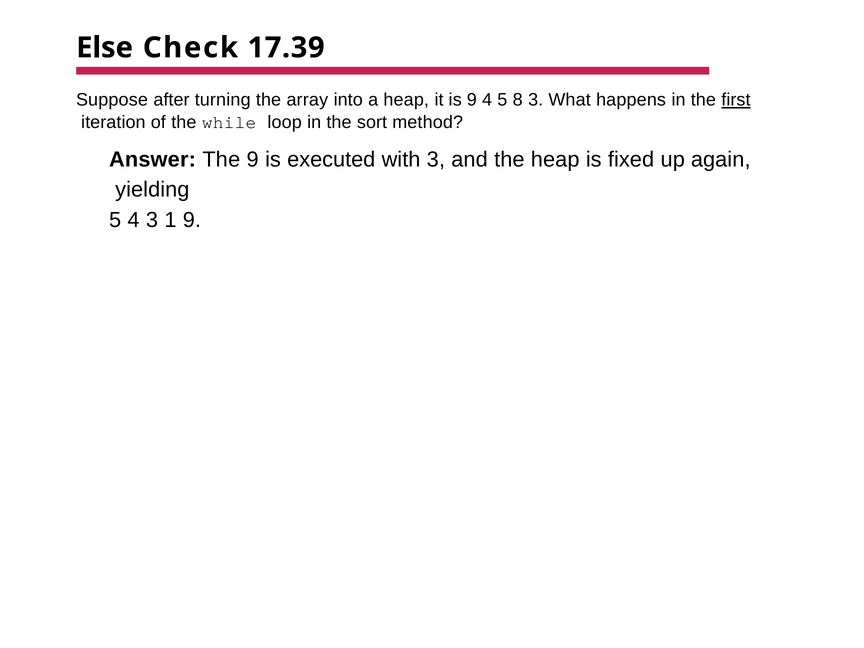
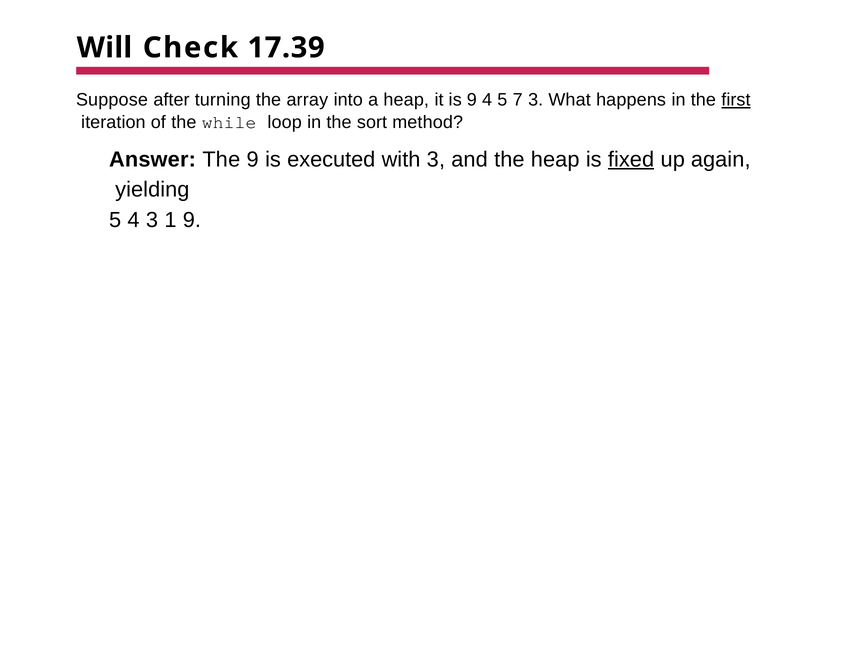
Else: Else -> Will (104, 48)
8: 8 -> 7 (518, 100)
fixed underline: none -> present (631, 159)
